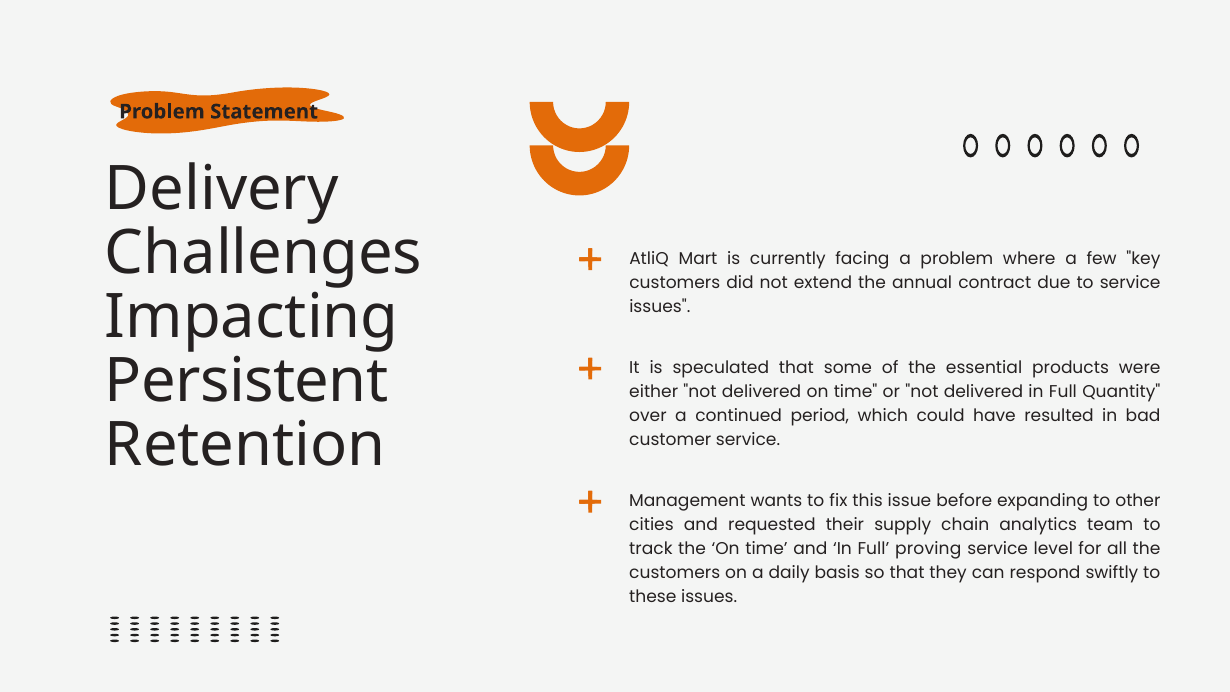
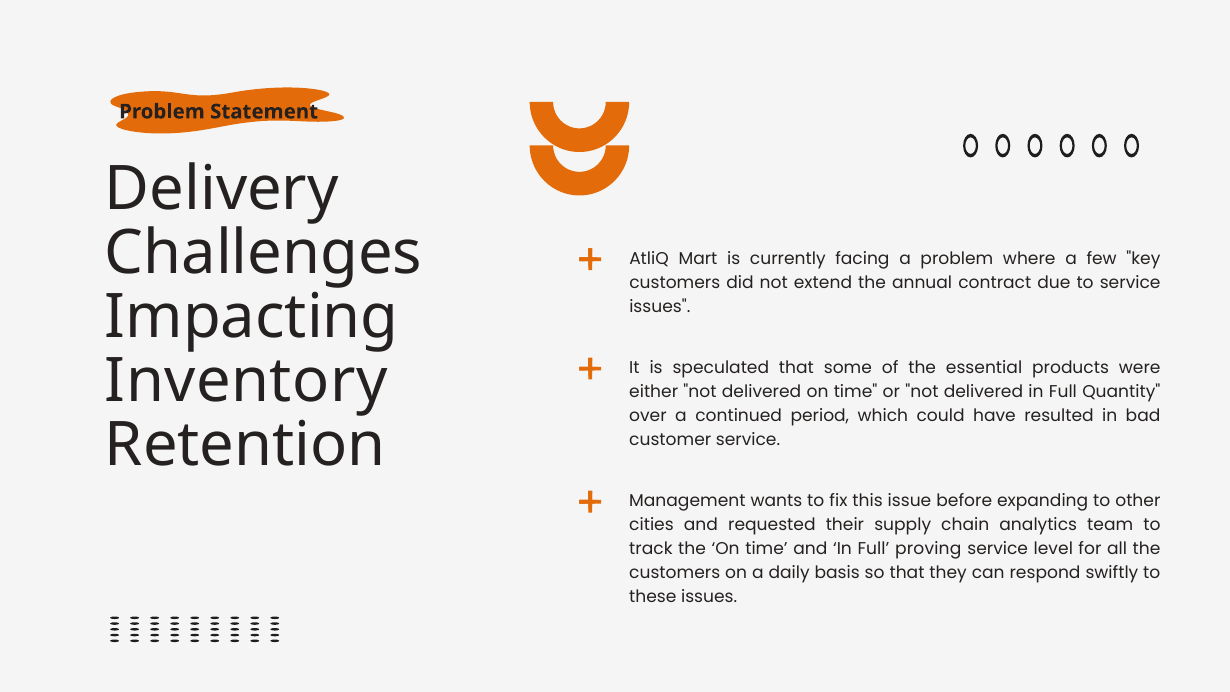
Persistent: Persistent -> Inventory (246, 381)
